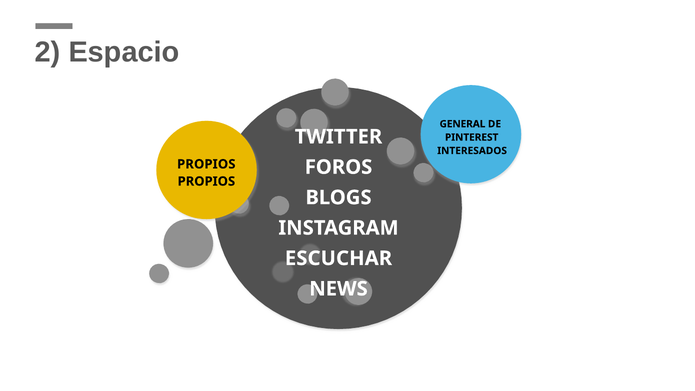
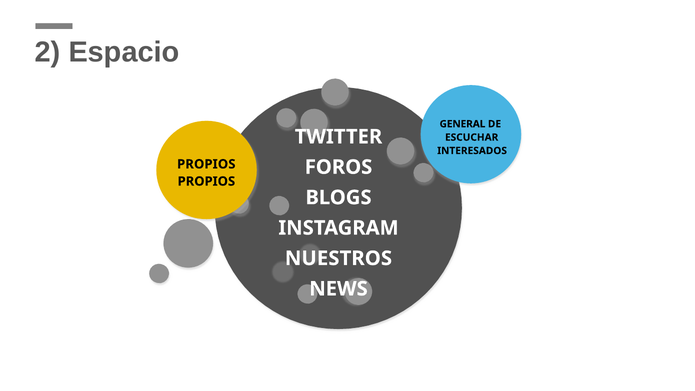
PINTEREST: PINTEREST -> ESCUCHAR (472, 137)
ESCUCHAR: ESCUCHAR -> NUESTROS (338, 258)
